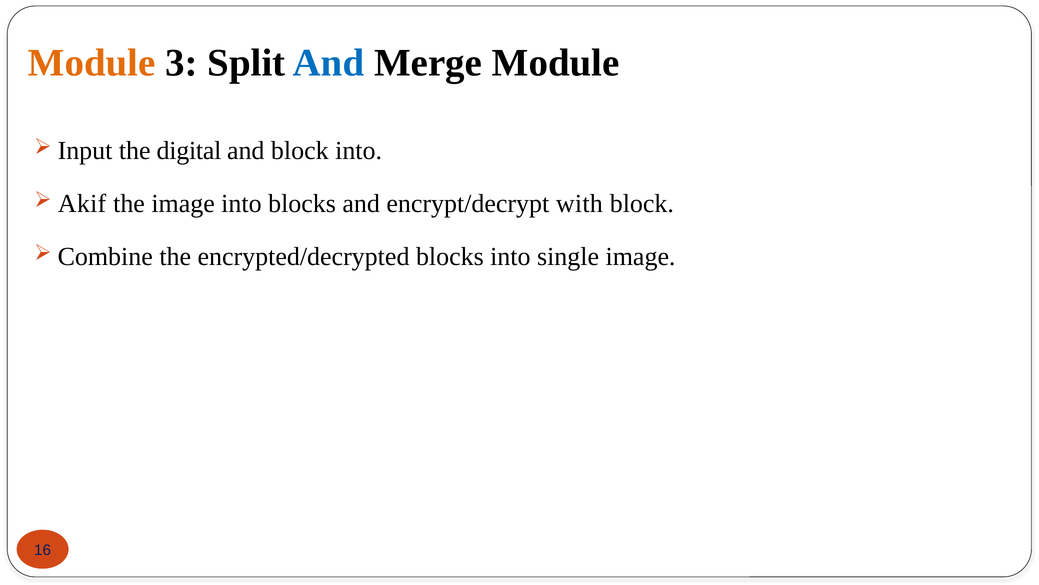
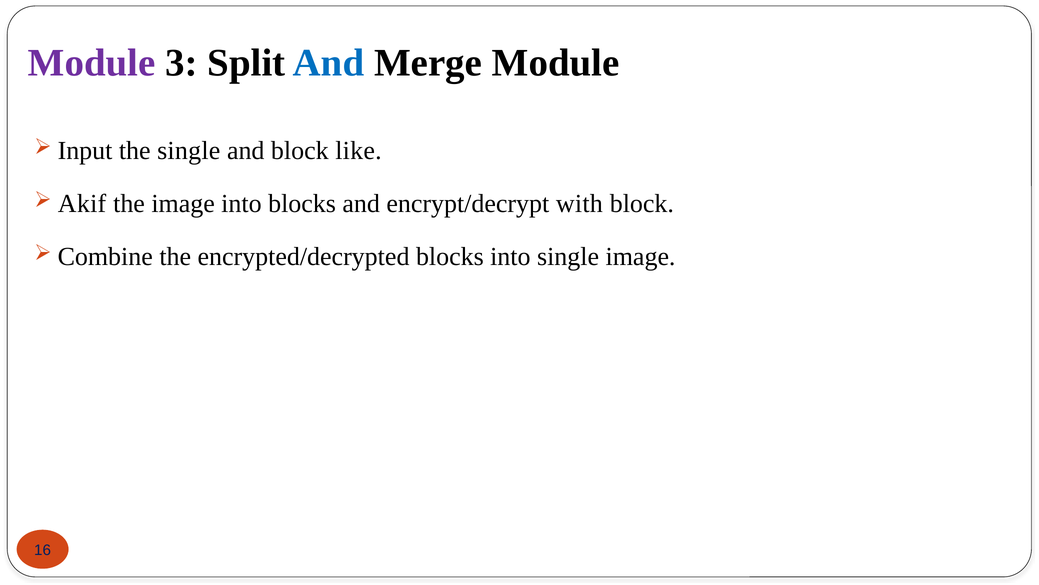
Module colour: orange -> purple (92, 63)
the digital: digital -> single (189, 150)
block into: into -> like (358, 150)
